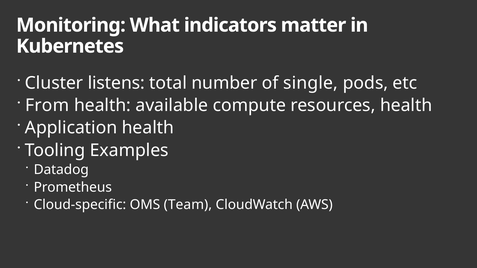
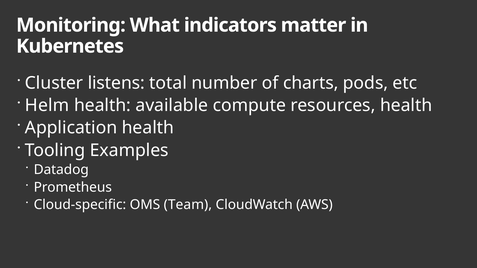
single: single -> charts (311, 83)
From: From -> Helm (47, 105)
